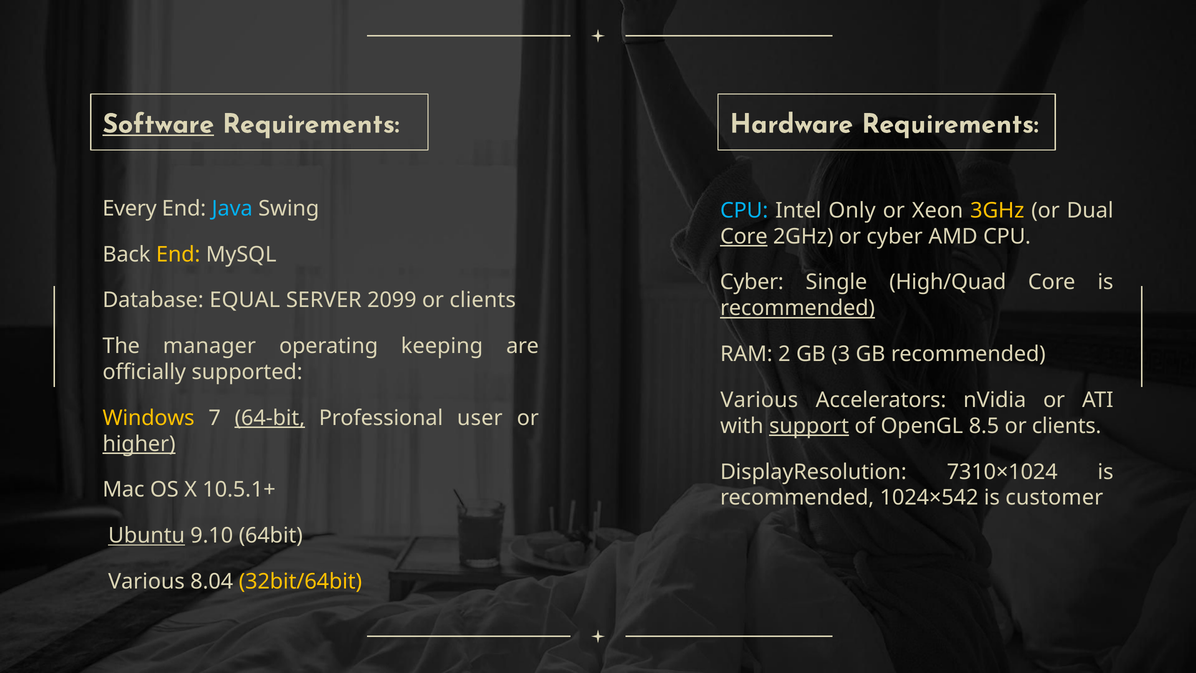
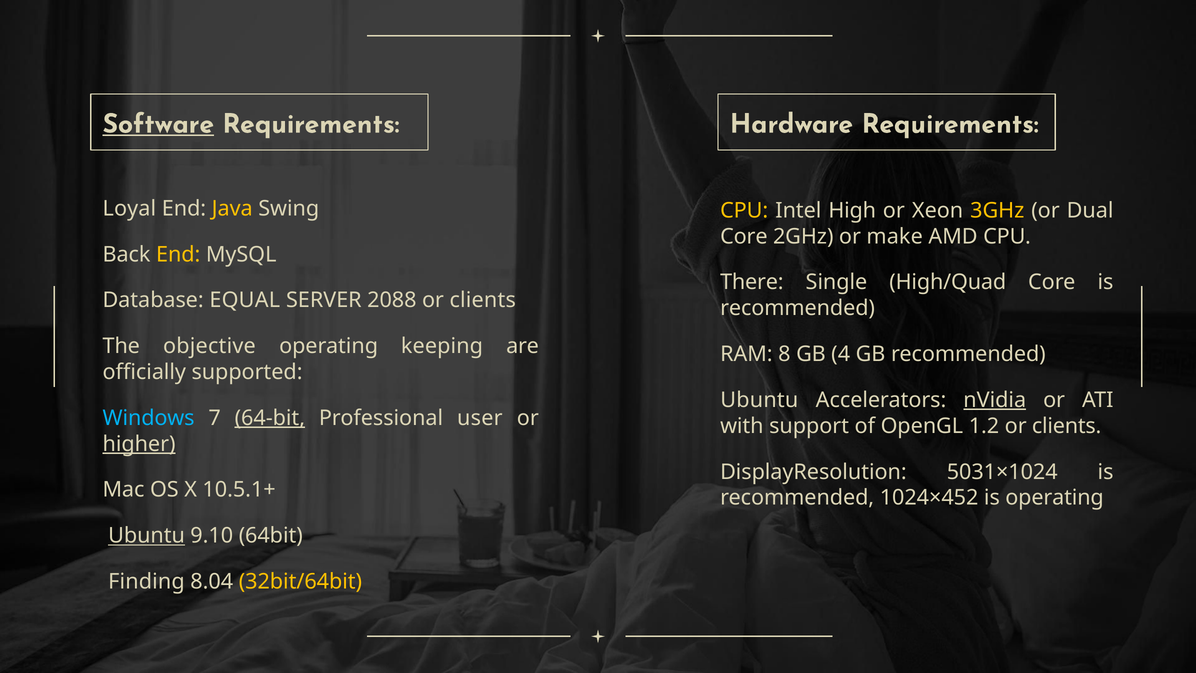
Every: Every -> Loyal (129, 208)
Java colour: light blue -> yellow (232, 208)
CPU colour: light blue -> yellow (744, 210)
Only: Only -> High (852, 210)
Core underline: present -> none (744, 236)
or cyber: cyber -> make (895, 236)
Cyber: Cyber -> There (752, 282)
2099: 2099 -> 2088 (392, 300)
recommended underline: present -> none (798, 308)
manager: manager -> objective (209, 346)
2: 2 -> 8 (784, 354)
3: 3 -> 4 (841, 354)
Various: Various -> Ubuntu (759, 400)
nVidia underline: none -> present (995, 400)
Windows colour: yellow -> light blue (149, 418)
support underline: present -> none (809, 426)
8.5: 8.5 -> 1.2 (984, 426)
7310×1024: 7310×1024 -> 5031×1024 (1002, 472)
1024×542: 1024×542 -> 1024×452 (929, 498)
is customer: customer -> operating (1055, 498)
Various: Various -> Finding (146, 581)
